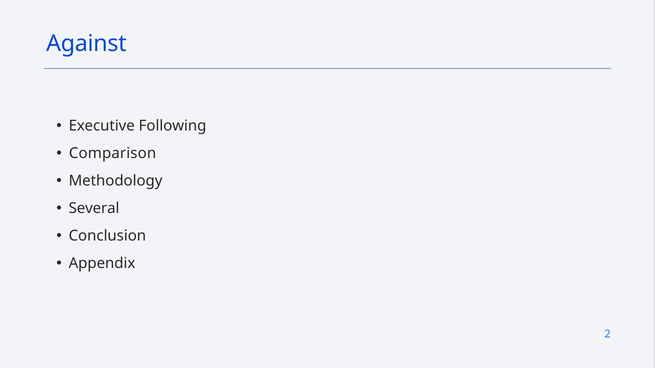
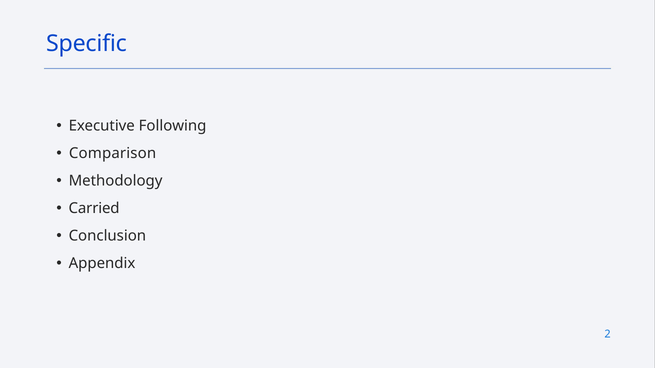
Against: Against -> Specific (86, 44)
Several: Several -> Carried (94, 209)
